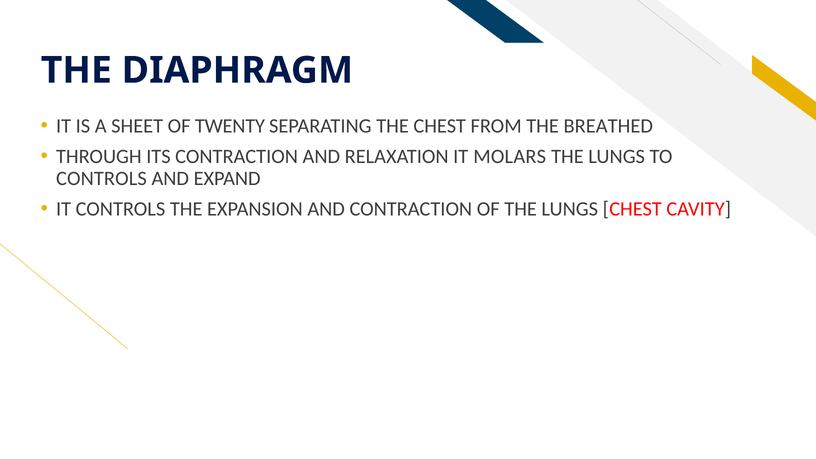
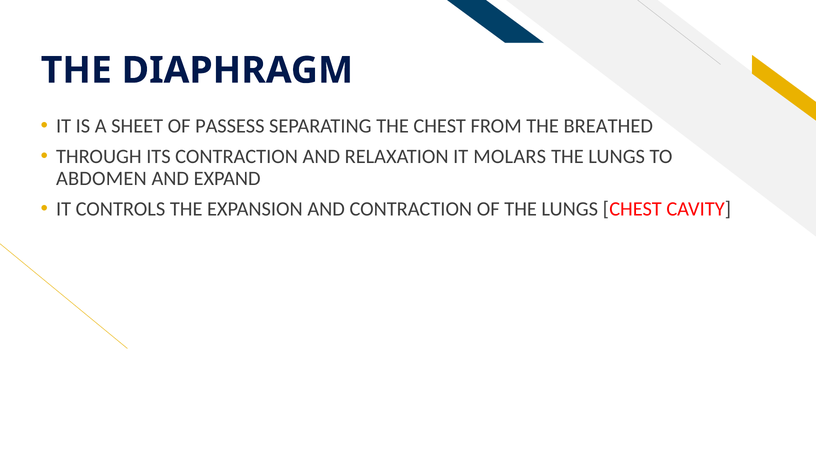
TWENTY: TWENTY -> PASSESS (230, 126)
CONTROLS: CONTROLS -> ABDOMEN (101, 178)
